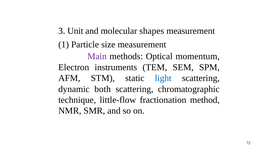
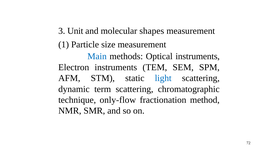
Main colour: purple -> blue (97, 57)
Optical momentum: momentum -> instruments (198, 57)
both: both -> term (103, 89)
little-flow: little-flow -> only-flow (118, 100)
